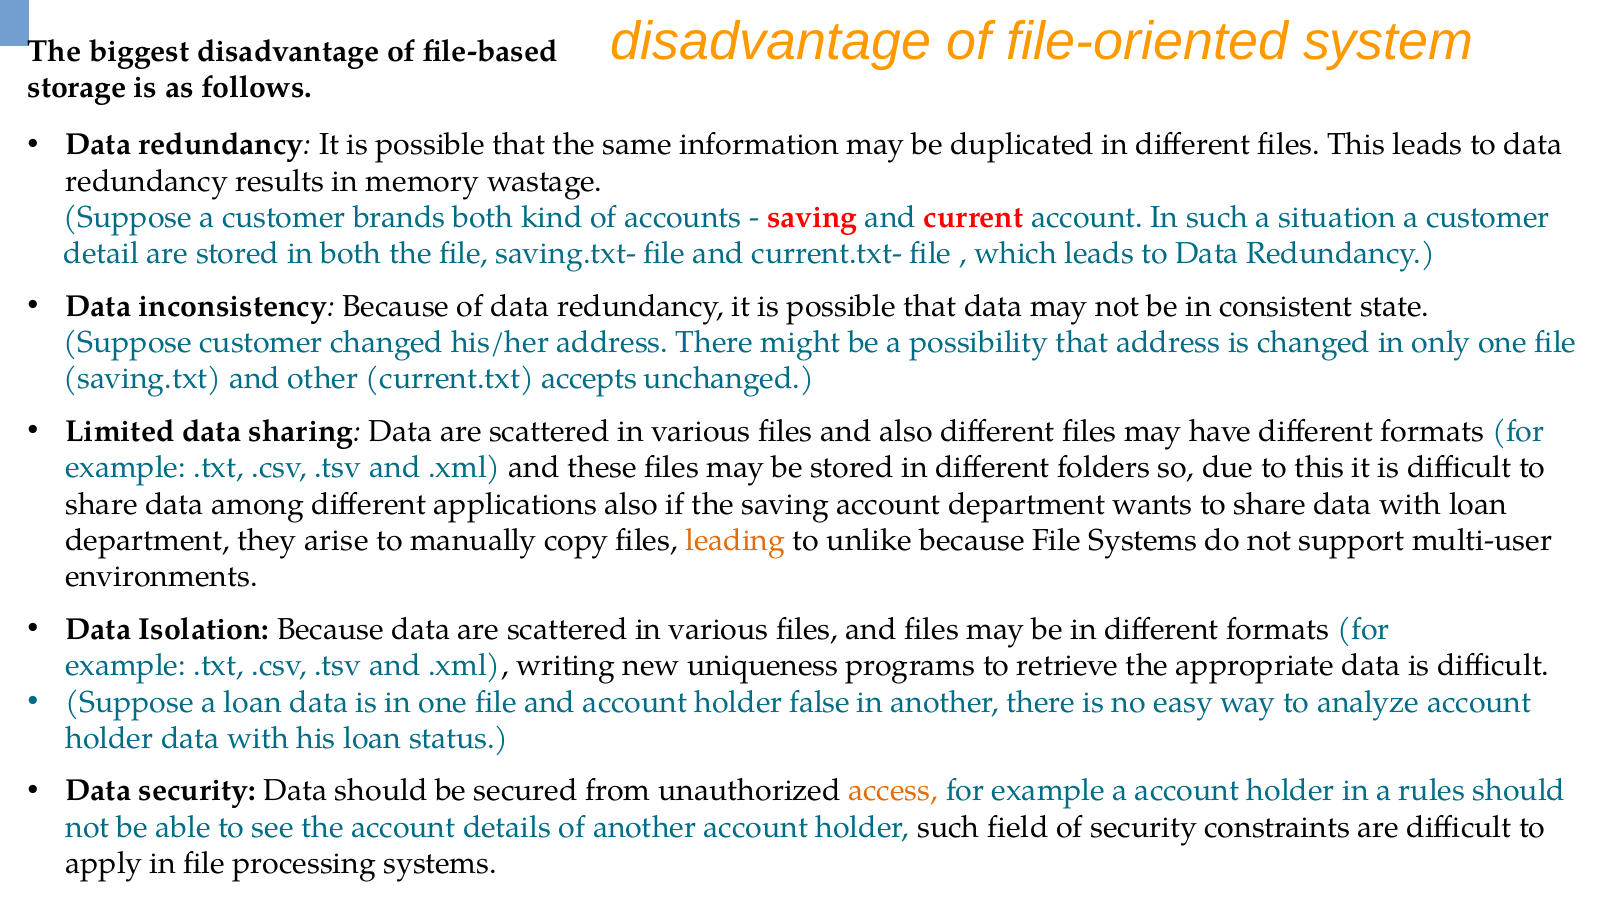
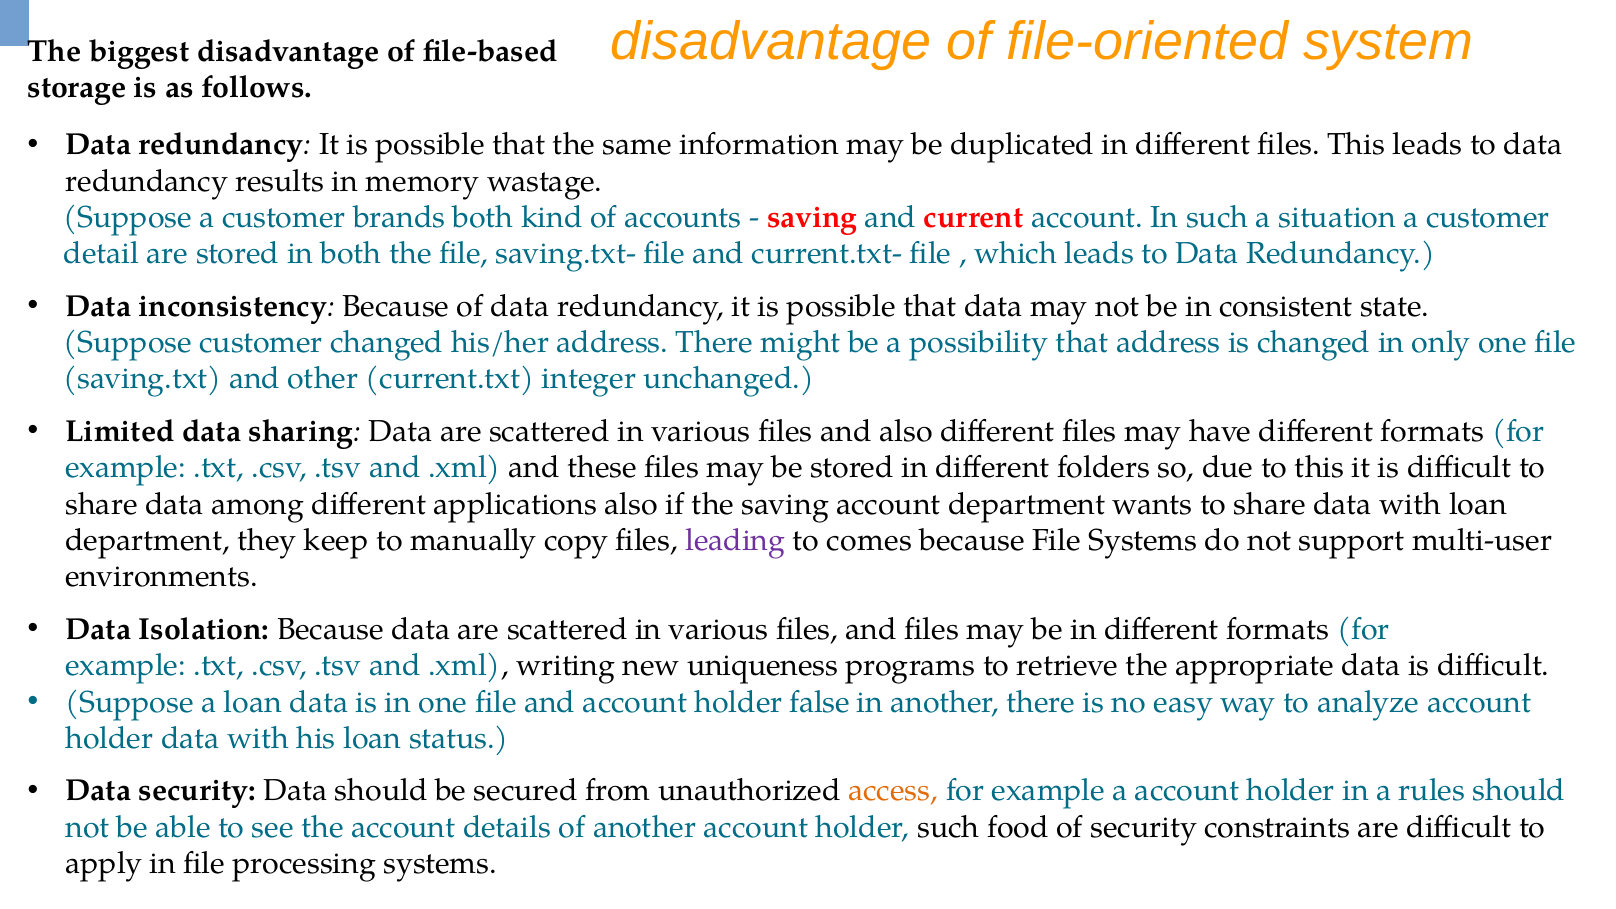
accepts: accepts -> integer (589, 379)
arise: arise -> keep (336, 541)
leading colour: orange -> purple (735, 541)
unlike: unlike -> comes (869, 541)
field: field -> food (1018, 827)
